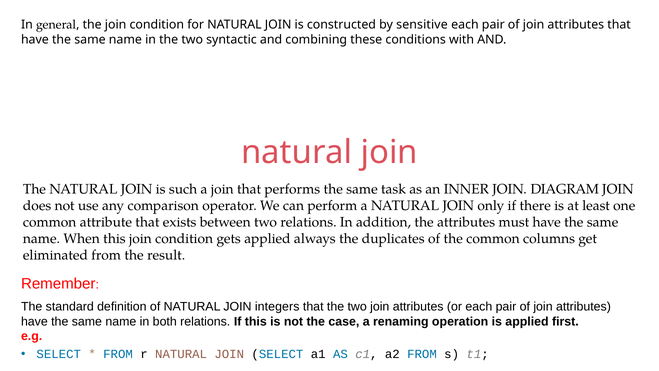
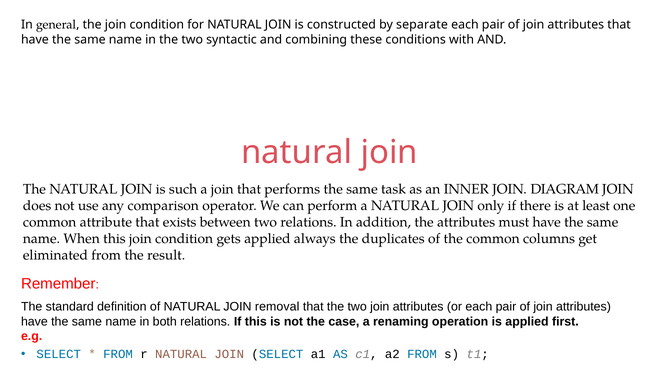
sensitive: sensitive -> separate (422, 25)
integers: integers -> removal (277, 306)
